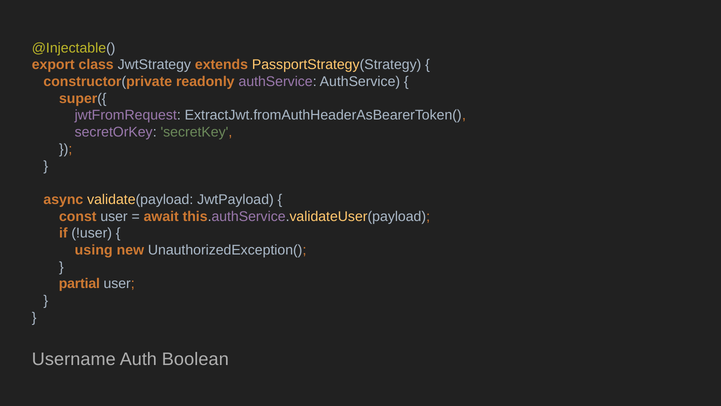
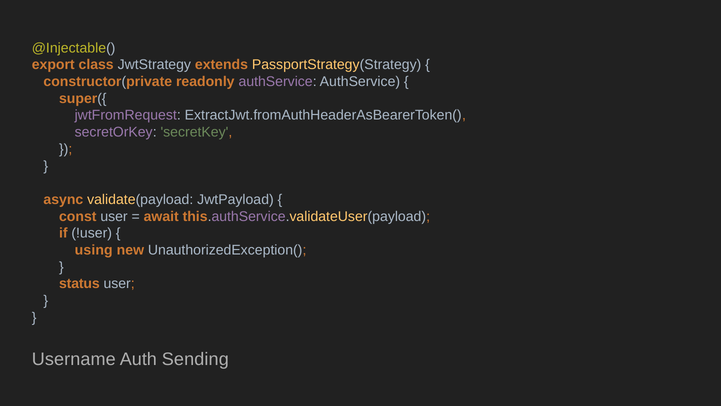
partial: partial -> status (79, 284)
Boolean: Boolean -> Sending (195, 359)
